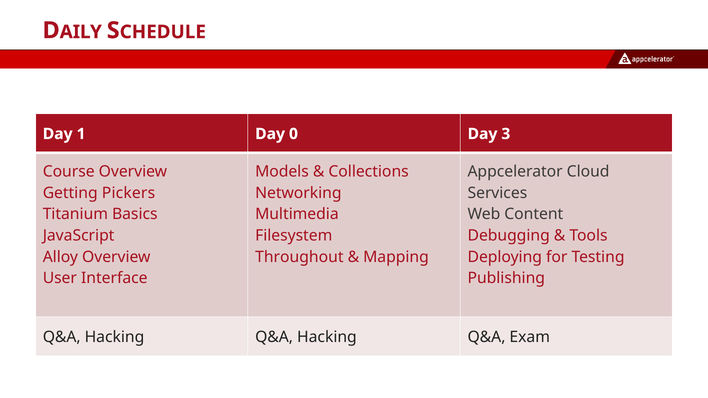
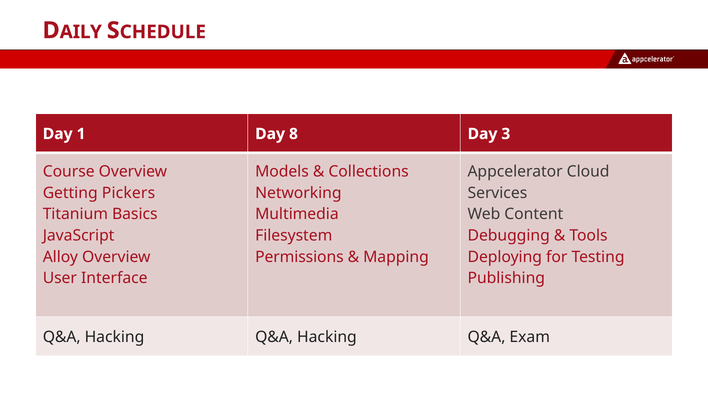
0: 0 -> 8 (293, 134)
Throughout: Throughout -> Permissions (299, 257)
